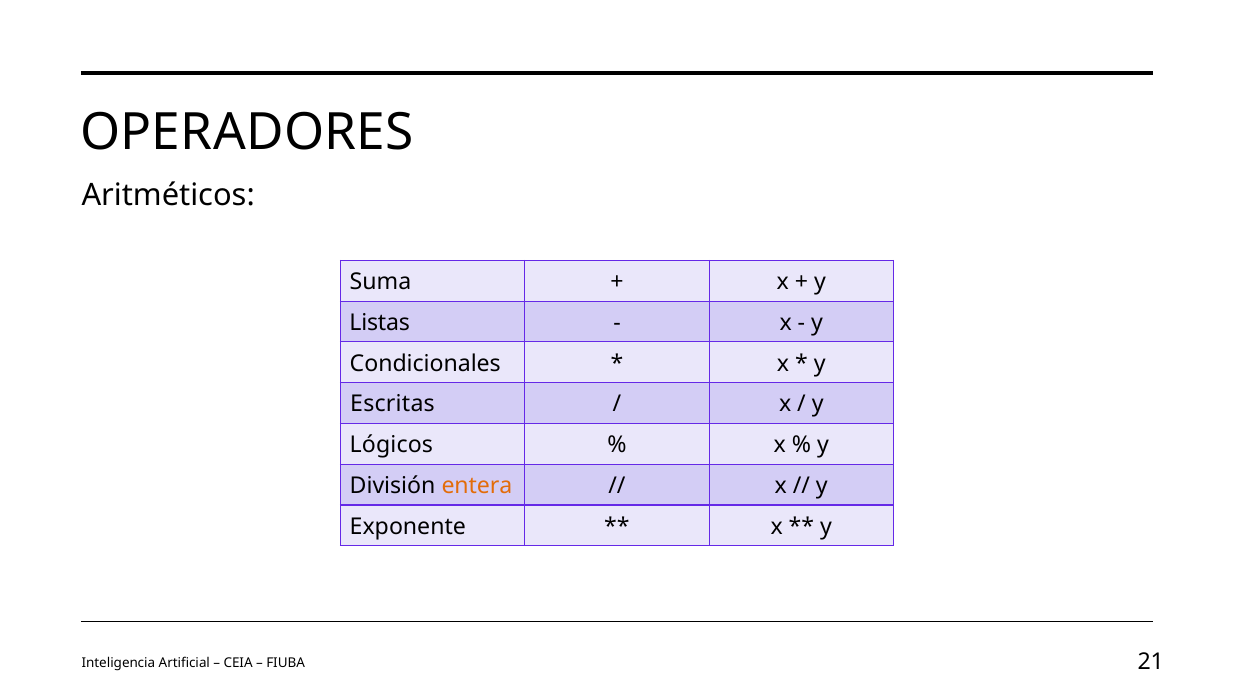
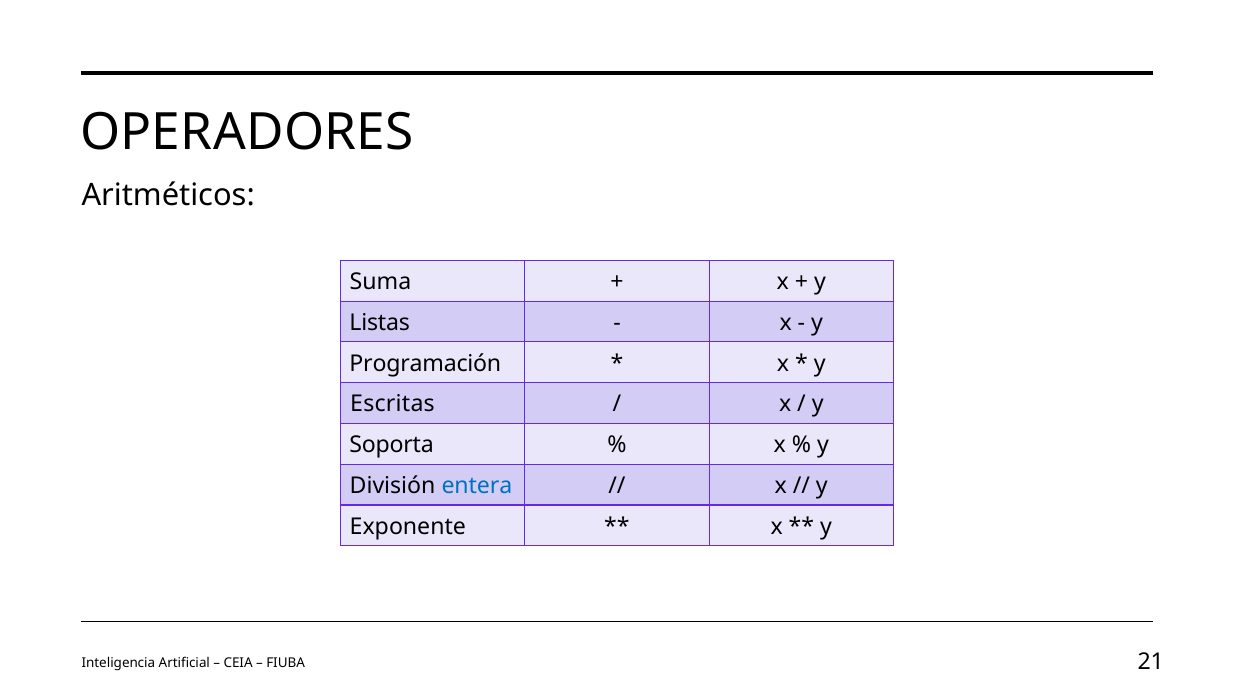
Condicionales: Condicionales -> Programación (425, 364)
Lógicos: Lógicos -> Soporta (392, 445)
entera colour: orange -> blue (477, 486)
